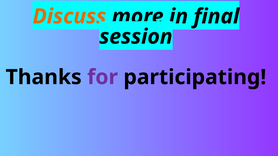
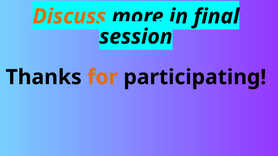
for colour: purple -> orange (103, 77)
